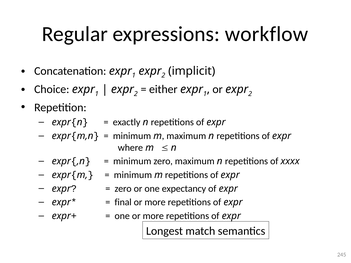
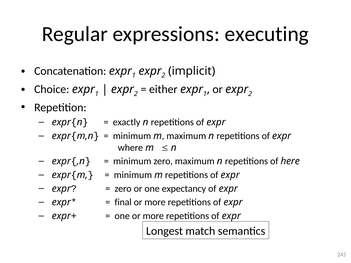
workflow: workflow -> executing (267, 34)
xxxx: xxxx -> here (290, 161)
